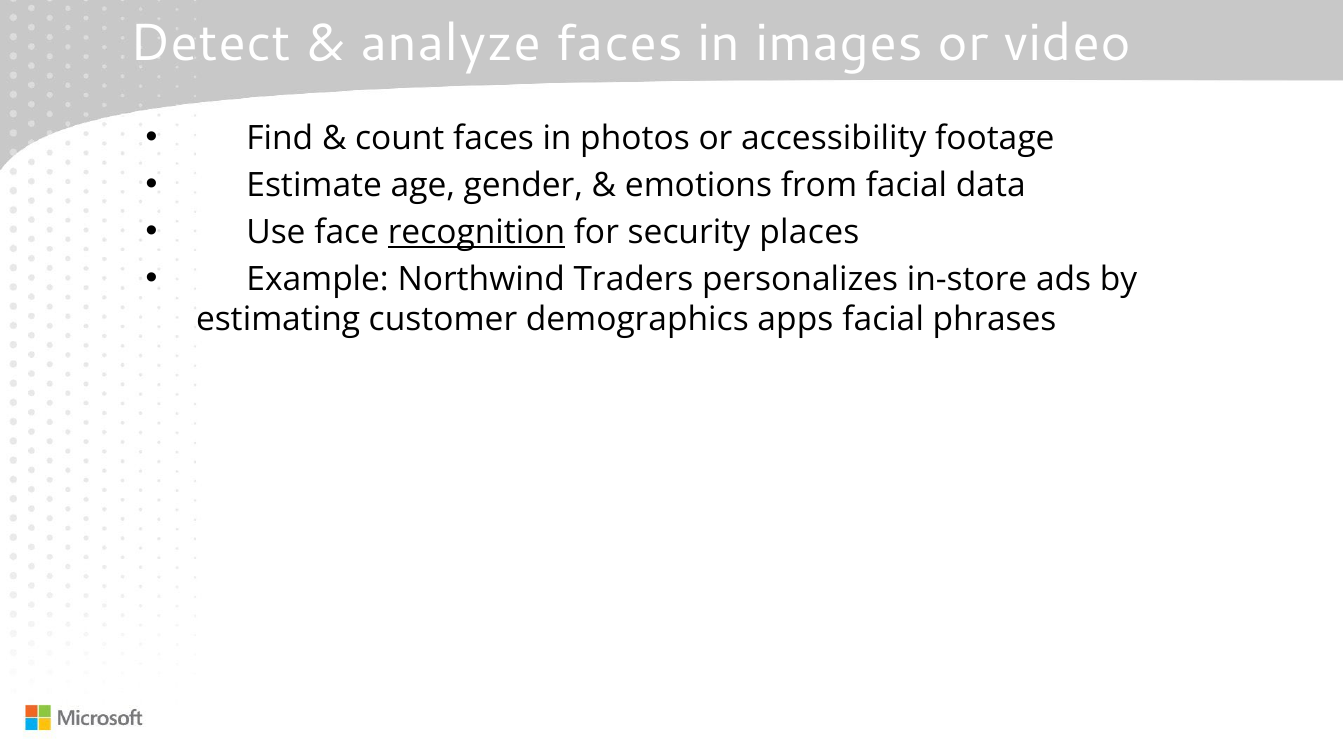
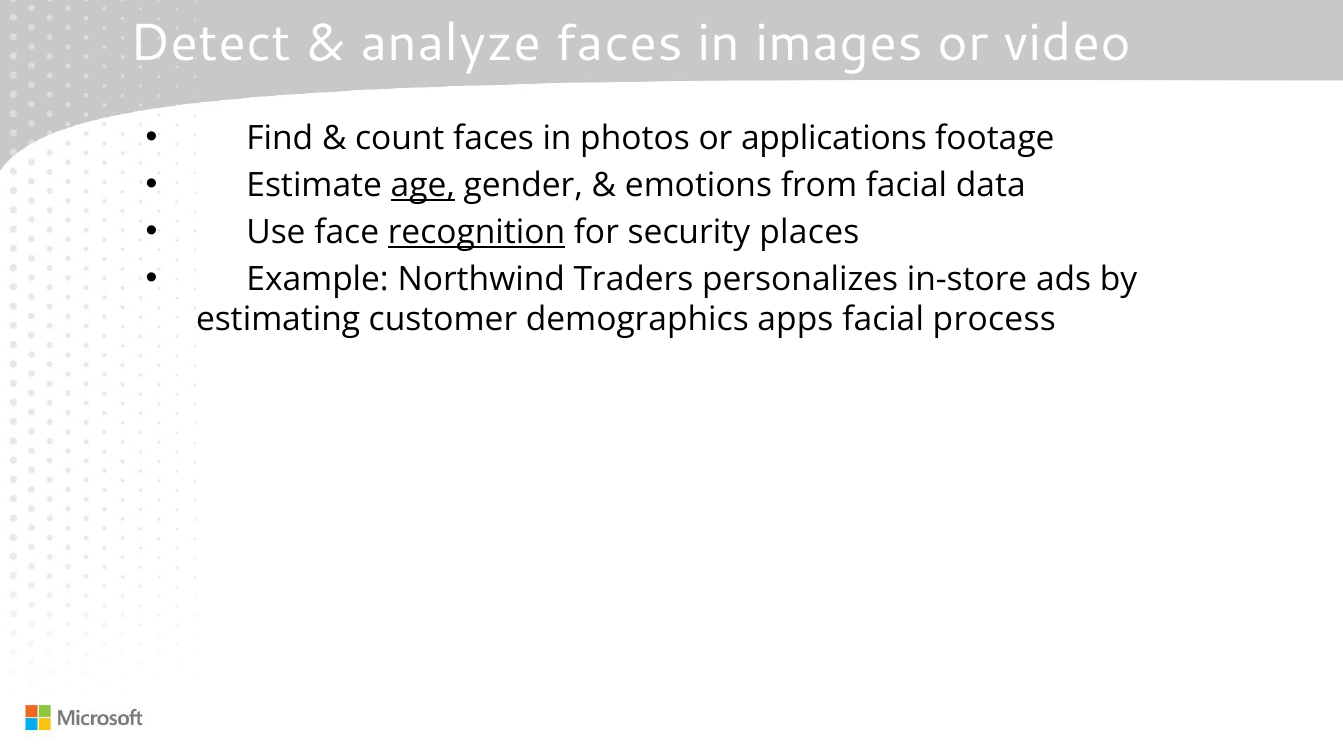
accessibility: accessibility -> applications (834, 139)
age underline: none -> present (423, 186)
phrases: phrases -> process (994, 320)
